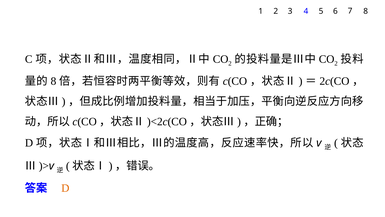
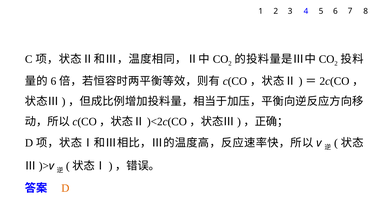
8: 8 -> 6 (53, 81)
